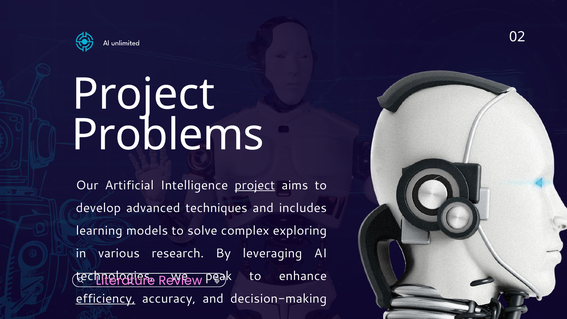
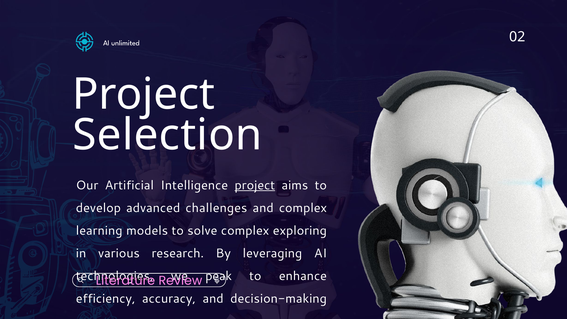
Problems: Problems -> Selection (167, 135)
techniques: techniques -> challenges (216, 208)
and includes: includes -> complex (303, 208)
efficiency underline: present -> none (106, 299)
